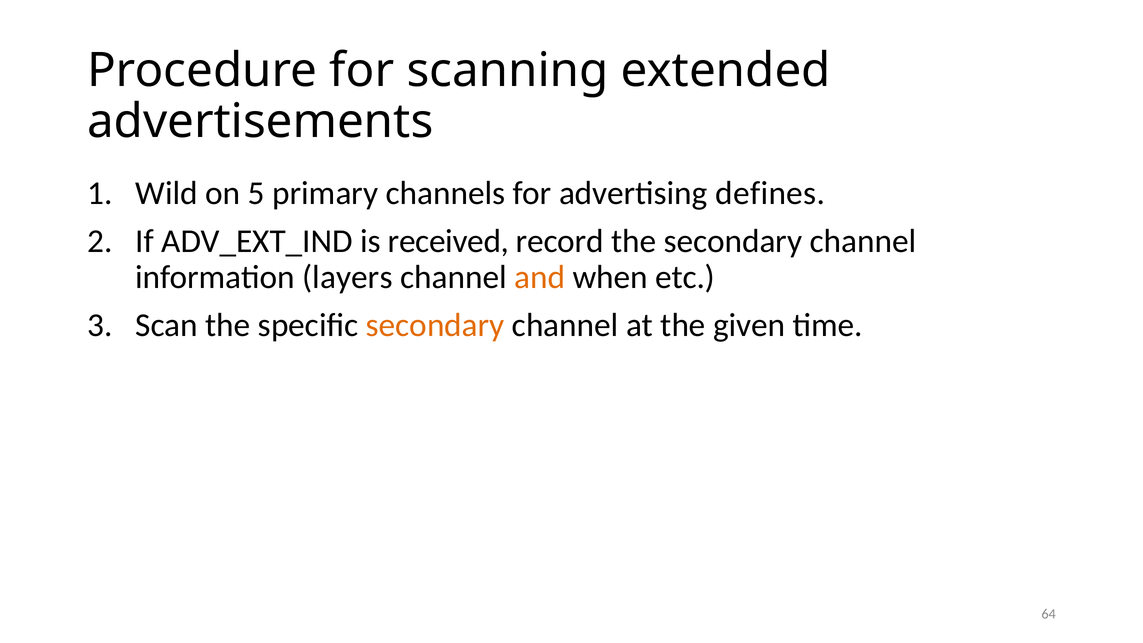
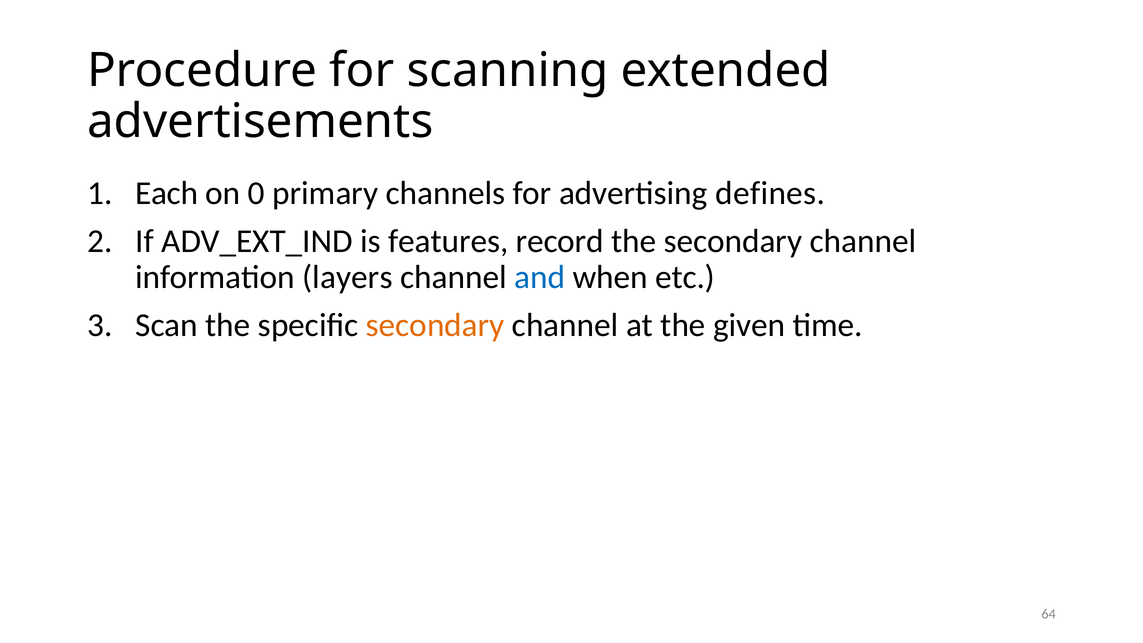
Wild: Wild -> Each (167, 193)
5: 5 -> 0 (256, 193)
received: received -> features (448, 241)
and colour: orange -> blue (540, 277)
